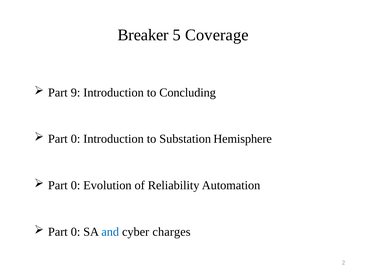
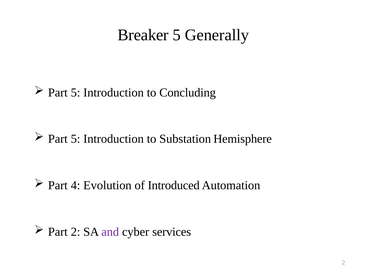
Coverage: Coverage -> Generally (217, 35)
9: 9 -> 5 (76, 93)
0: 0 -> 5 (76, 139)
0: 0 -> 4 (76, 186)
Reliability: Reliability -> Introduced (174, 186)
0: 0 -> 2 (76, 232)
and colour: blue -> purple (110, 232)
charges: charges -> services (172, 232)
